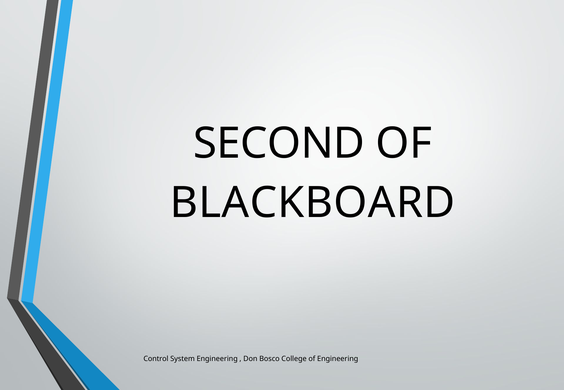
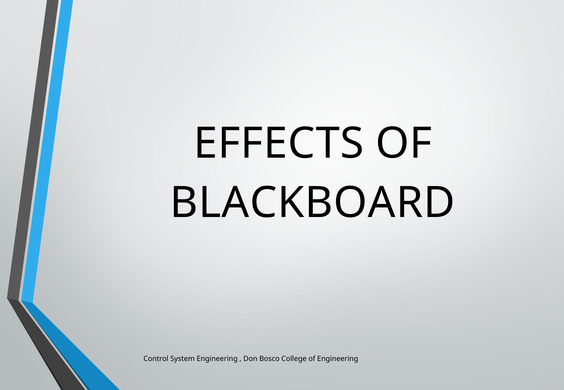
SECOND: SECOND -> EFFECTS (279, 144)
